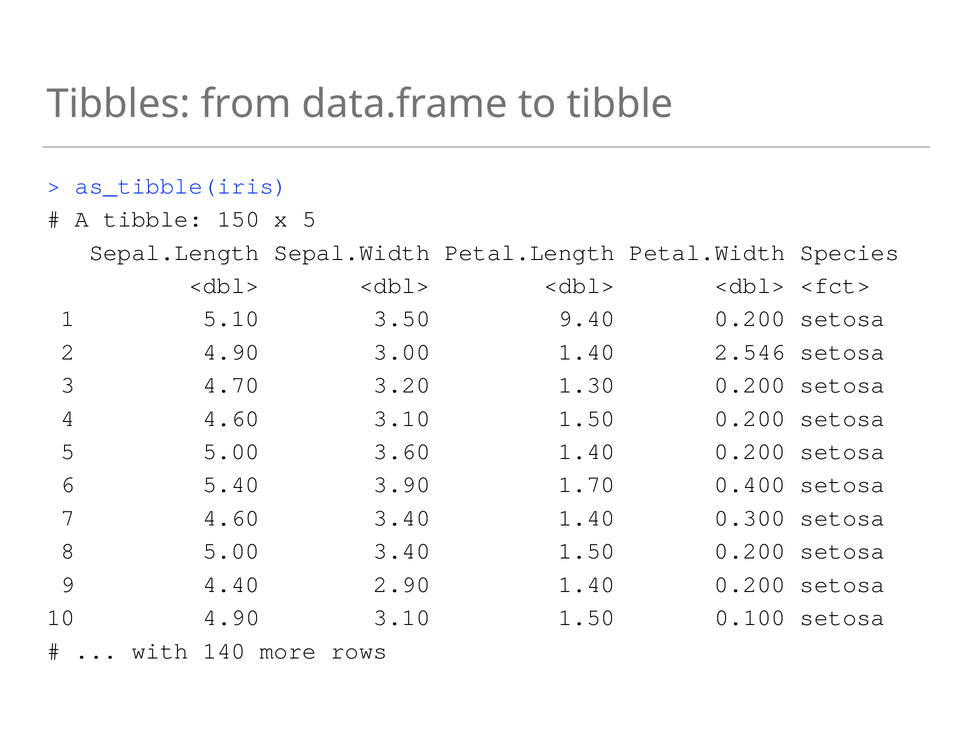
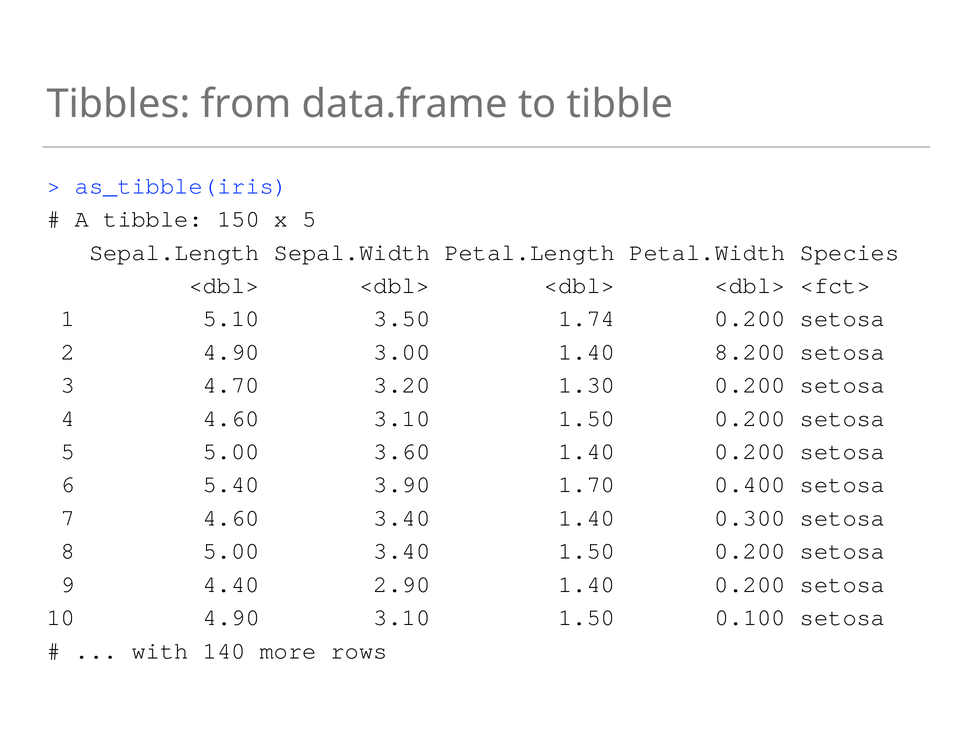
9.40: 9.40 -> 1.74 (587, 319)
2.546: 2.546 -> 8.200 (750, 352)
